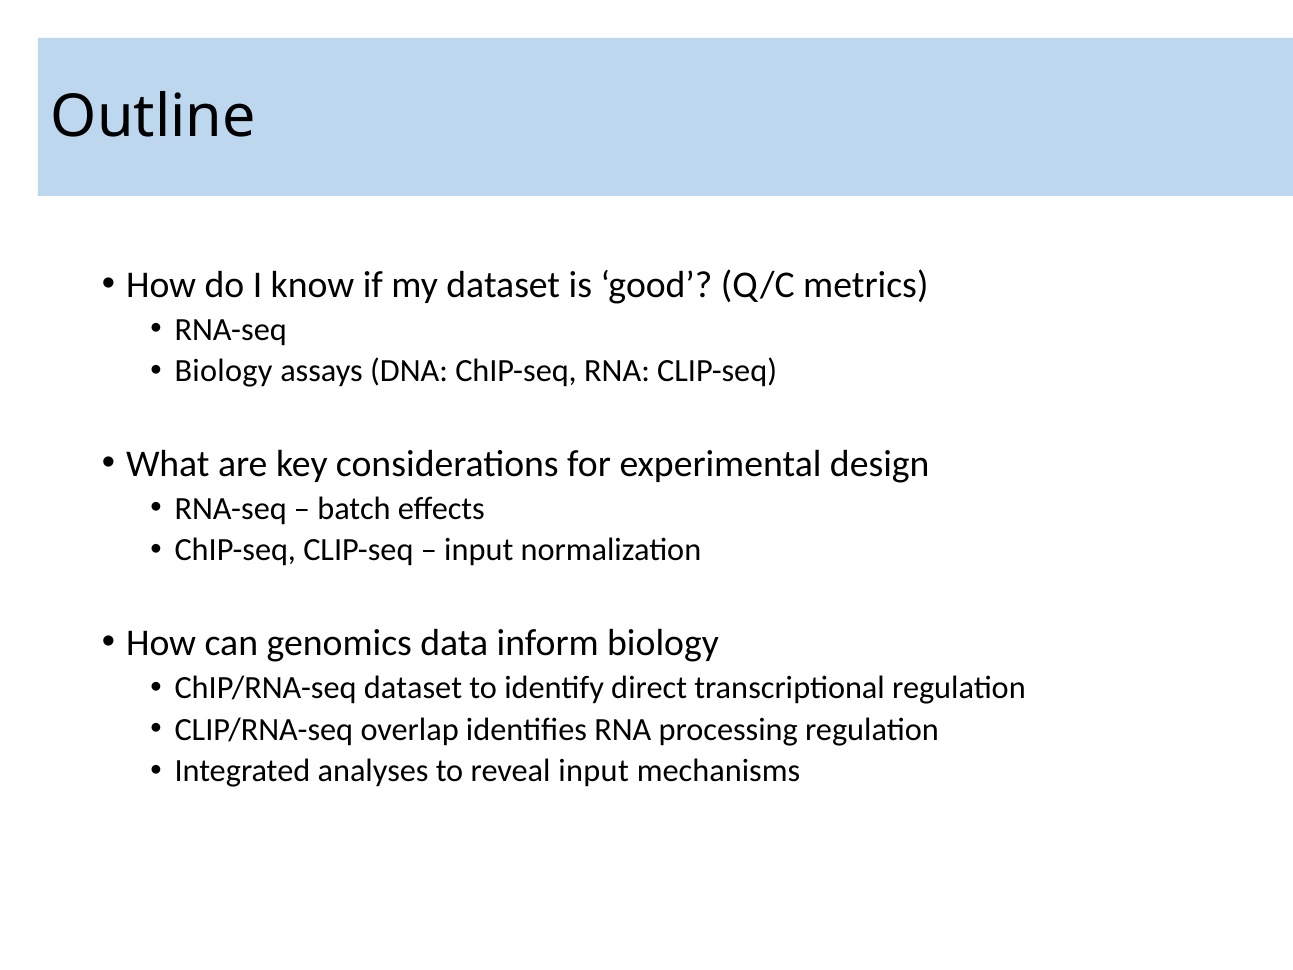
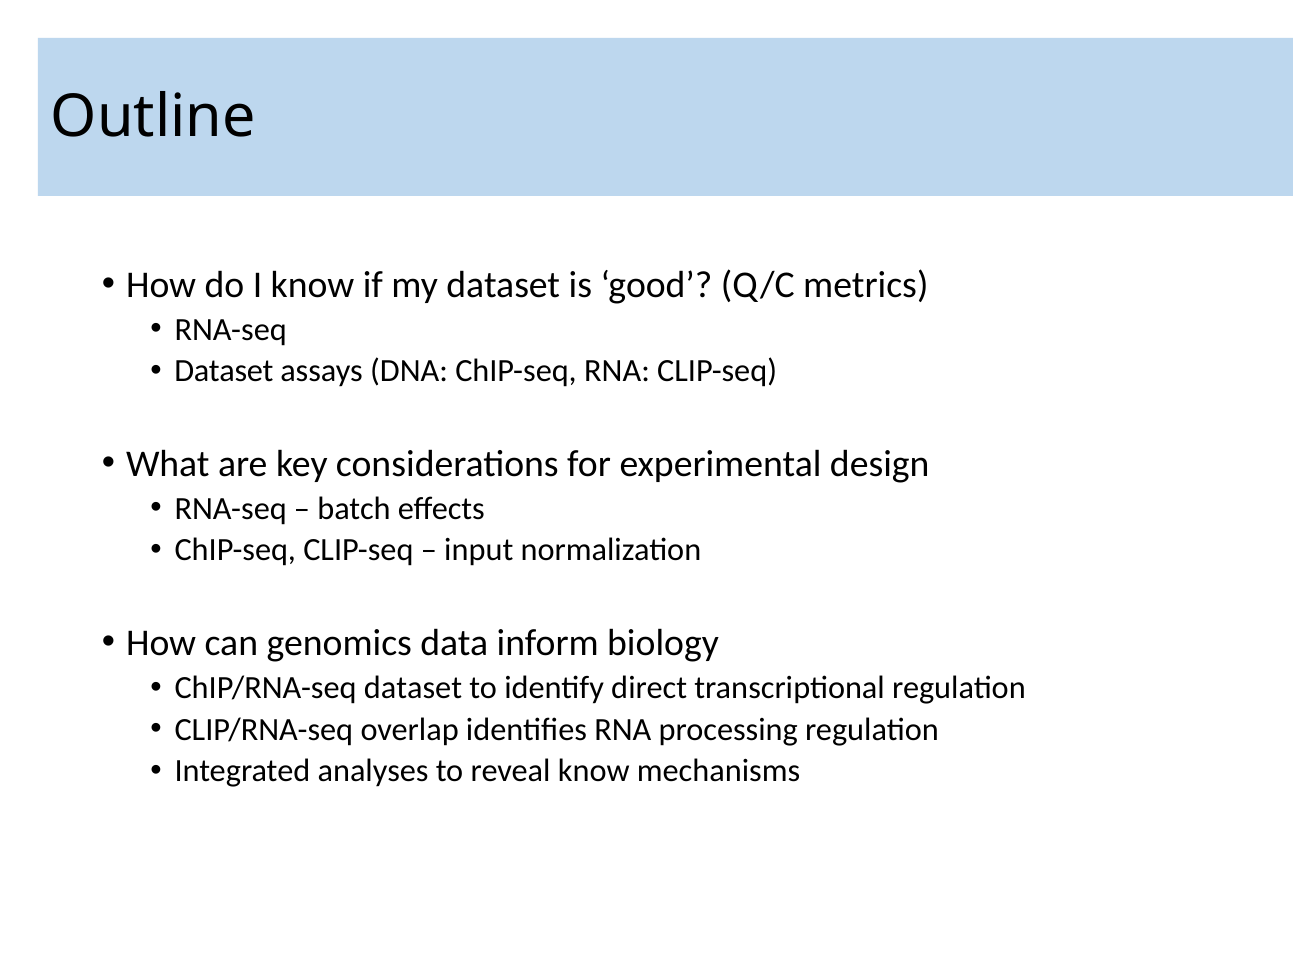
Biology: Biology -> Dataset (224, 371)
reveal input: input -> know (594, 771)
